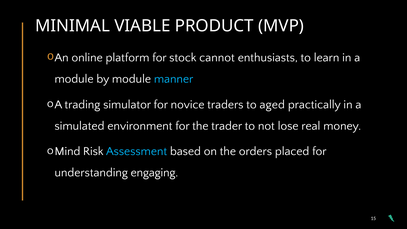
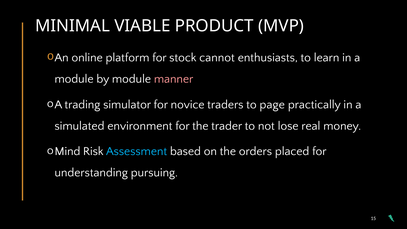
manner colour: light blue -> pink (174, 79)
aged: aged -> page (272, 104)
engaging: engaging -> pursuing (154, 173)
